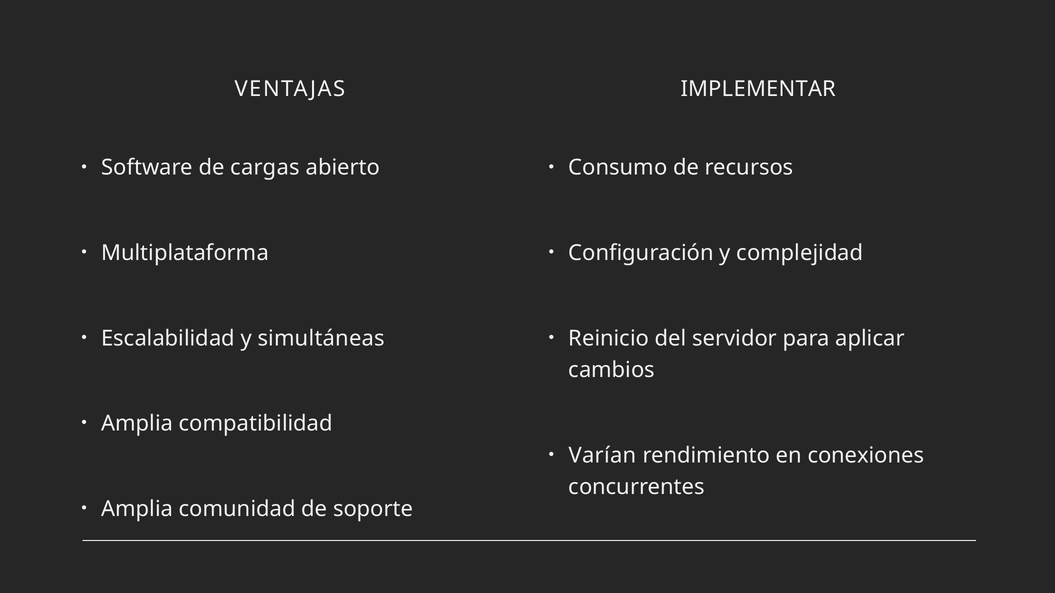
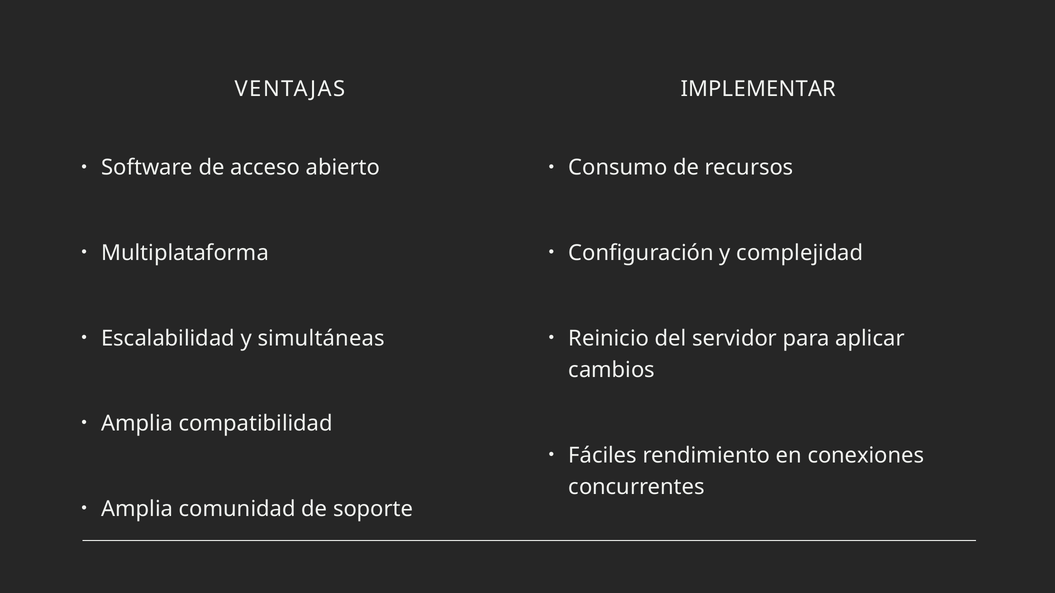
cargas: cargas -> acceso (265, 168)
Varían: Varían -> Fáciles (603, 456)
